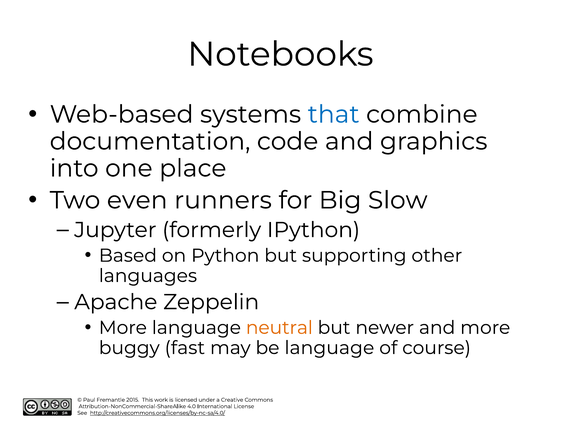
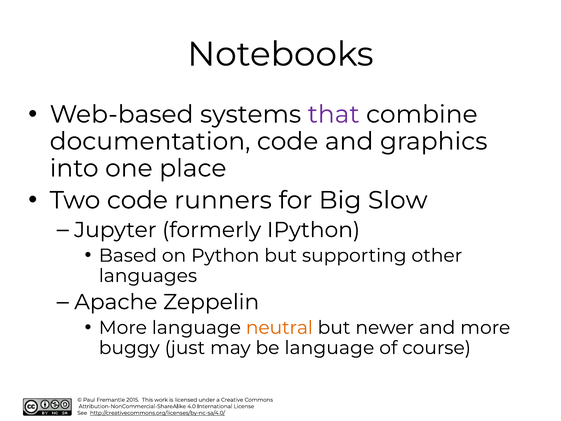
that colour: blue -> purple (334, 114)
Two even: even -> code (137, 200)
fast: fast -> just (185, 348)
